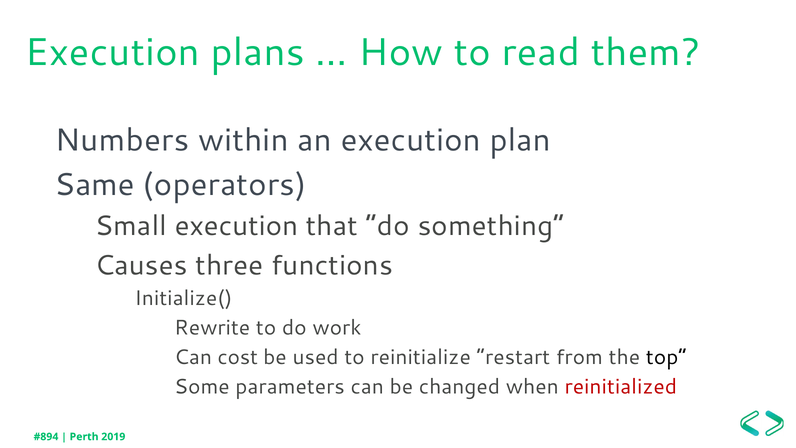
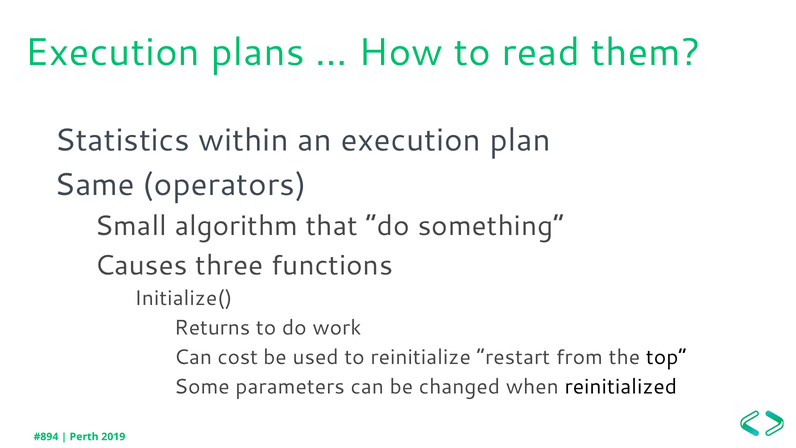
Numbers: Numbers -> Statistics (122, 140)
Small execution: execution -> algorithm (236, 226)
Rewrite: Rewrite -> Returns (212, 328)
reinitialized colour: red -> black (621, 387)
